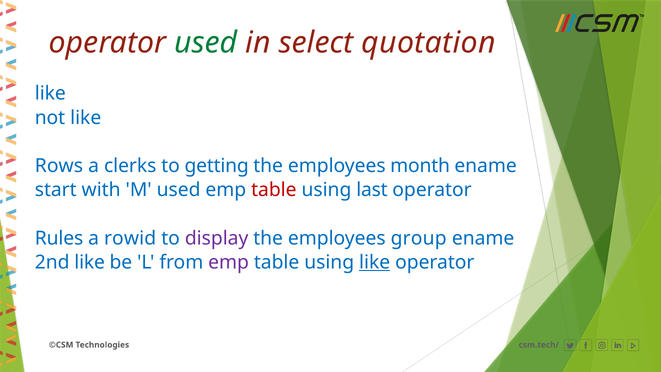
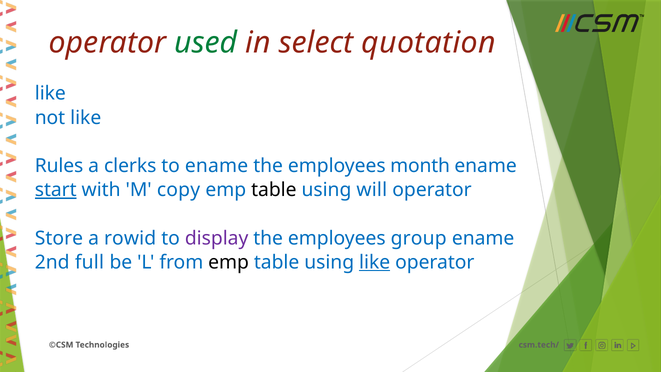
Rows: Rows -> Rules (59, 166)
to getting: getting -> ename (217, 166)
start underline: none -> present (56, 190)
M used: used -> copy (178, 190)
table colour: red -> black (274, 190)
last: last -> will (372, 190)
Rules: Rules -> Store (59, 238)
2nd like: like -> full (89, 262)
emp colour: purple -> black (229, 262)
